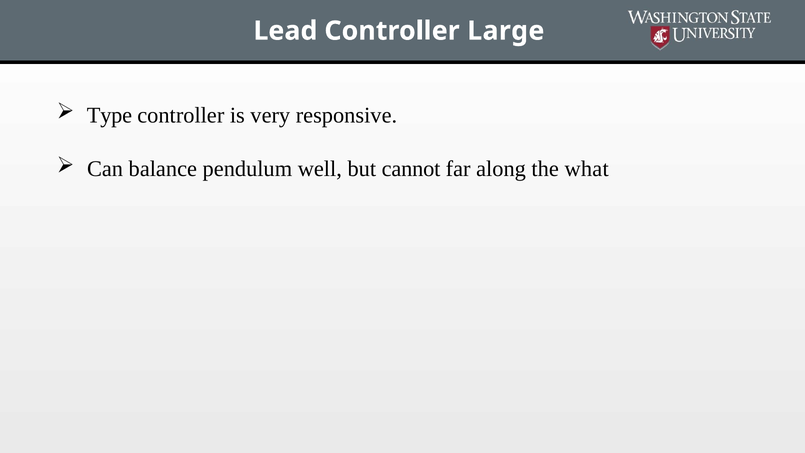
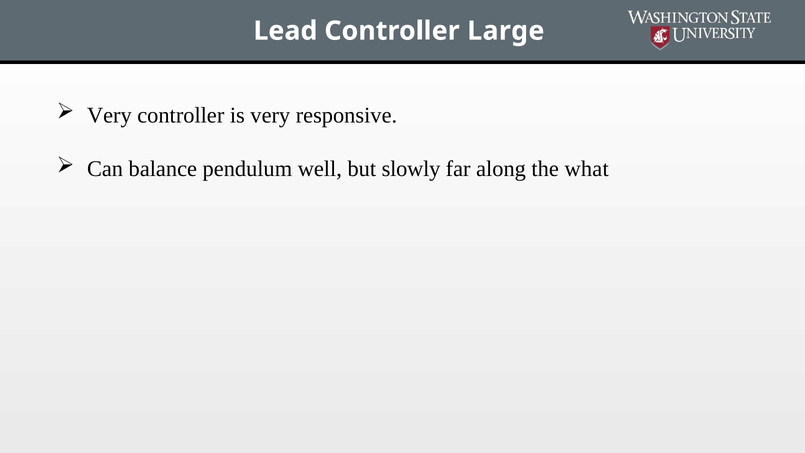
Type: Type -> Very (109, 115)
cannot: cannot -> slowly (411, 169)
